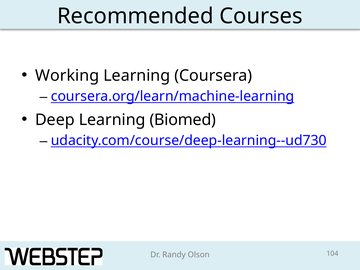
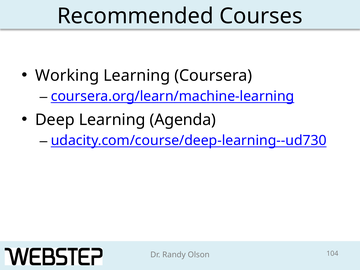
Biomed: Biomed -> Agenda (183, 120)
